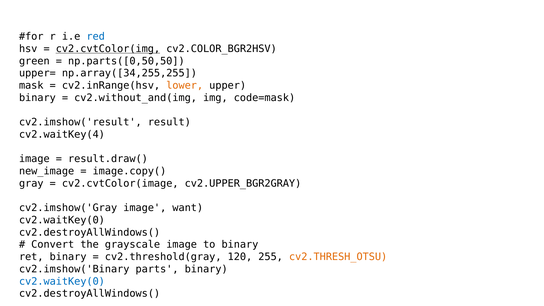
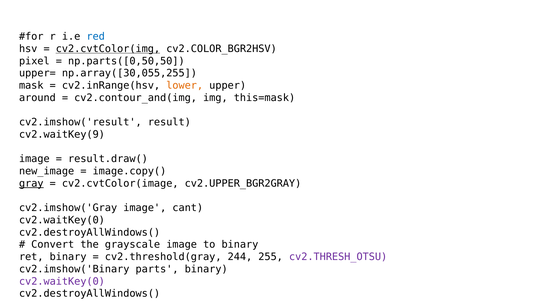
green: green -> pixel (34, 61)
np.array([34,255,255: np.array([34,255,255 -> np.array([30,055,255 (129, 73)
binary: binary -> around (37, 98)
cv2.without_and(img: cv2.without_and(img -> cv2.contour_and(img (136, 98)
code=mask: code=mask -> this=mask (264, 98)
cv2.waitKey(4: cv2.waitKey(4 -> cv2.waitKey(9 (62, 134)
gray underline: none -> present (31, 183)
want: want -> cant (188, 208)
120: 120 -> 244 (240, 257)
cv2.THRESH_OTSU colour: orange -> purple (338, 257)
cv2.waitKey(0 colour: blue -> purple (62, 281)
